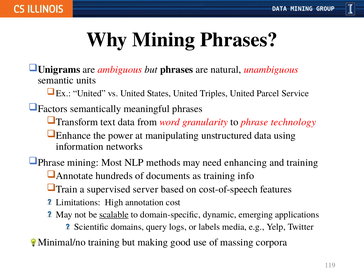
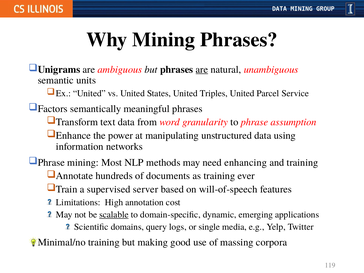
are underline: none -> present (202, 69)
technology: technology -> assumption (294, 122)
info: info -> ever (246, 176)
cost-of-speech: cost-of-speech -> will-of-speech (228, 189)
labels: labels -> single (209, 227)
